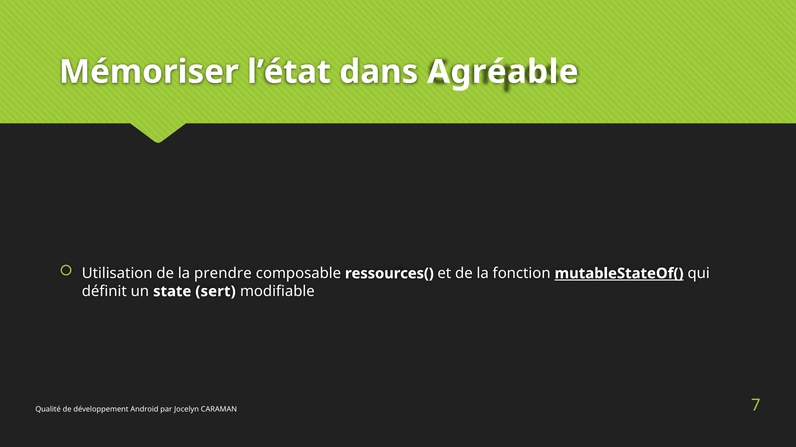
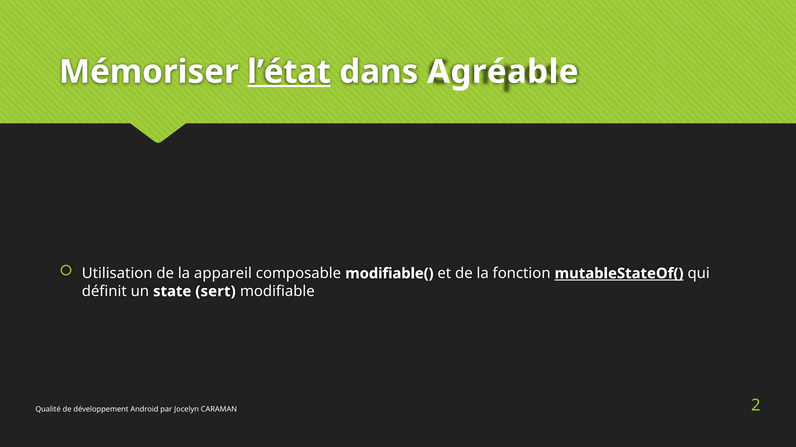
l’état underline: none -> present (289, 72)
prendre: prendre -> appareil (223, 274)
ressources(: ressources( -> modifiable( (389, 274)
7: 7 -> 2 (756, 406)
